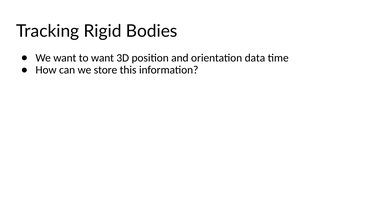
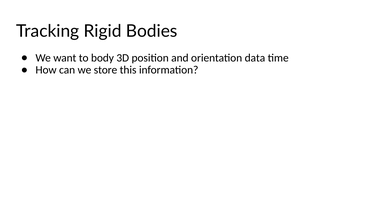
to want: want -> body (102, 58)
